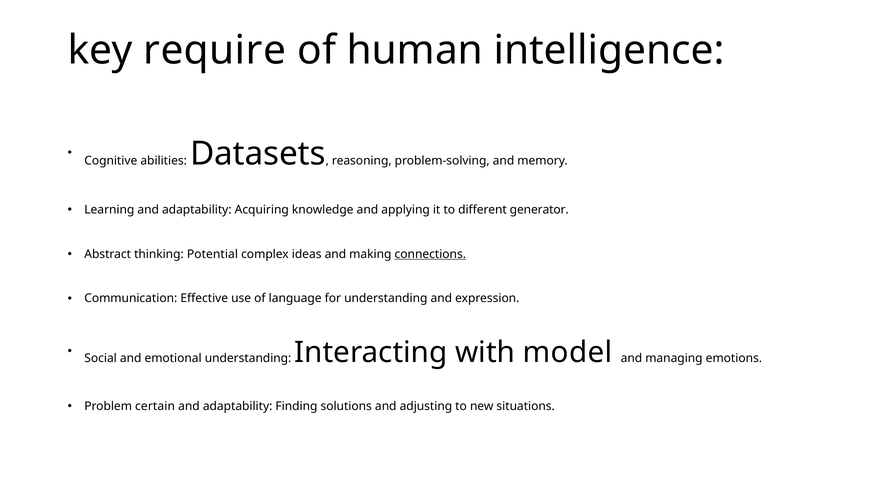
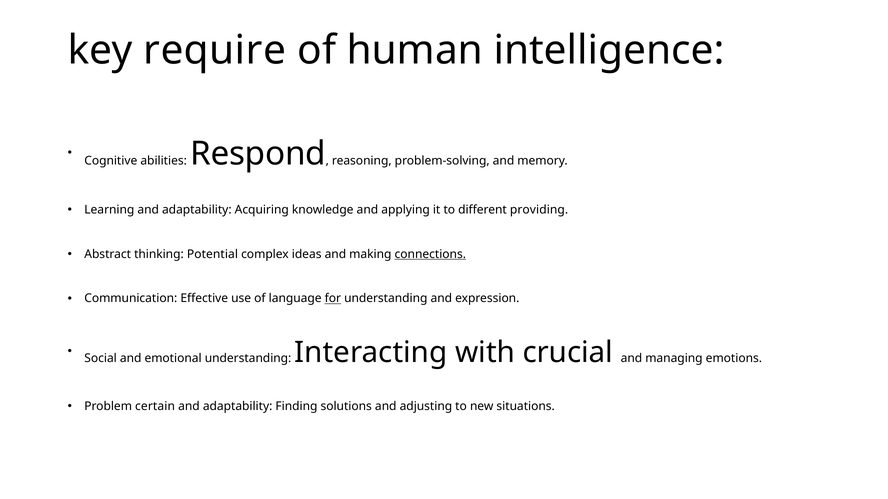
Datasets: Datasets -> Respond (258, 154)
generator: generator -> providing (539, 210)
for underline: none -> present (333, 299)
model: model -> crucial (568, 353)
